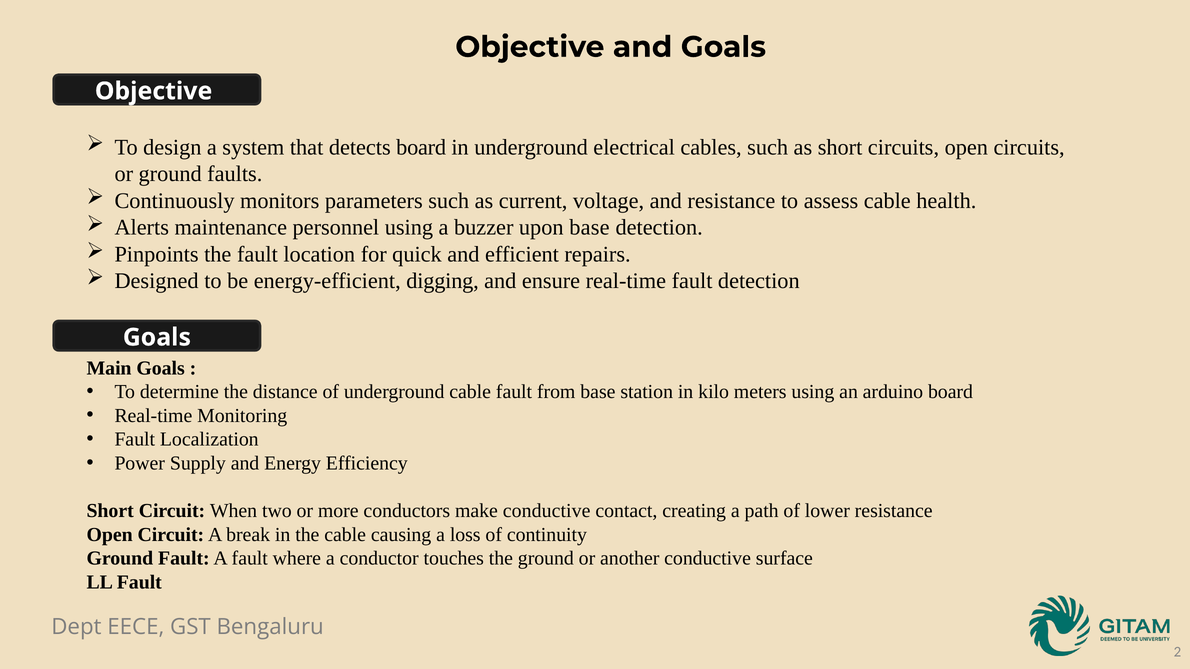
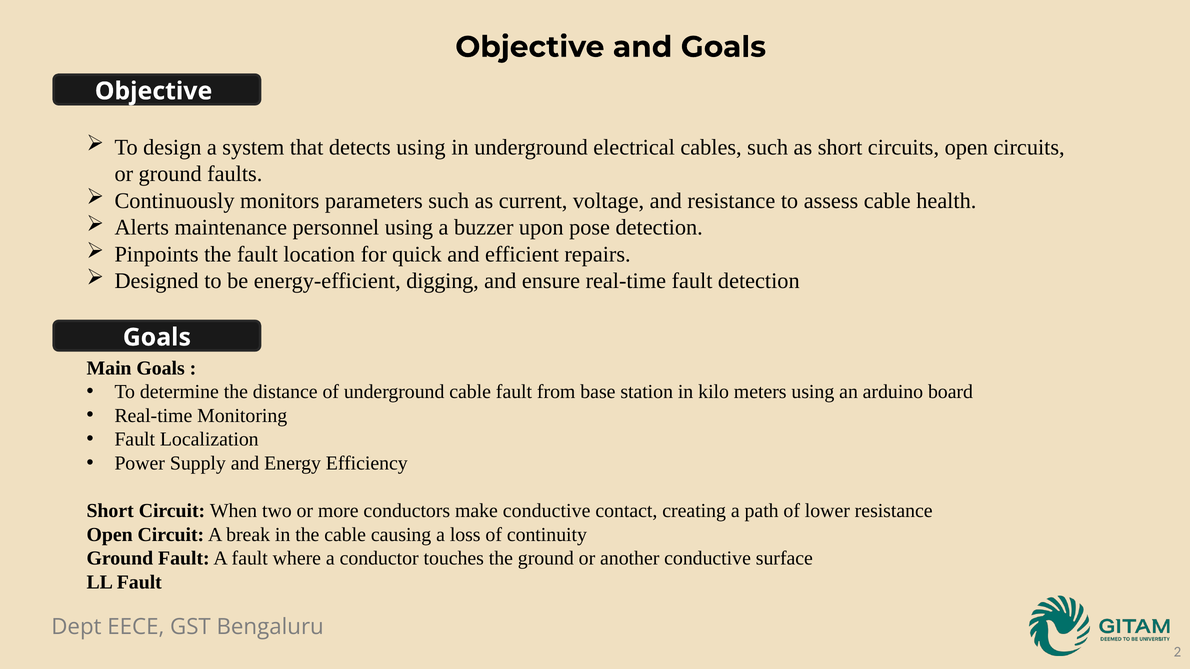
detects board: board -> using (421, 147)
upon base: base -> pose (590, 228)
